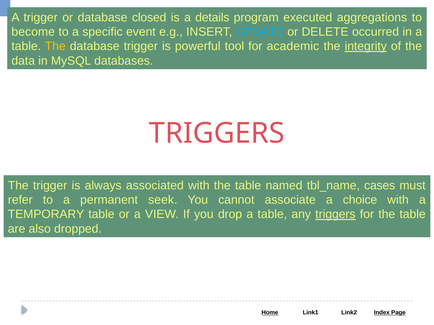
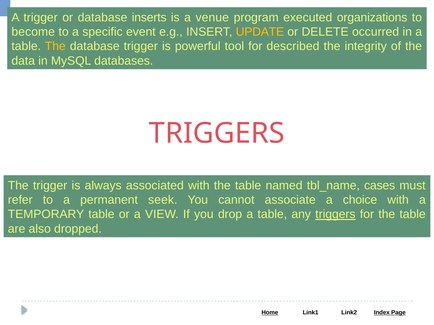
closed: closed -> inserts (149, 17)
details: details -> venue (212, 17)
aggregations: aggregations -> organizations (372, 17)
UPDATE colour: light blue -> yellow (260, 32)
academic: academic -> described (293, 46)
integrity underline: present -> none (366, 46)
